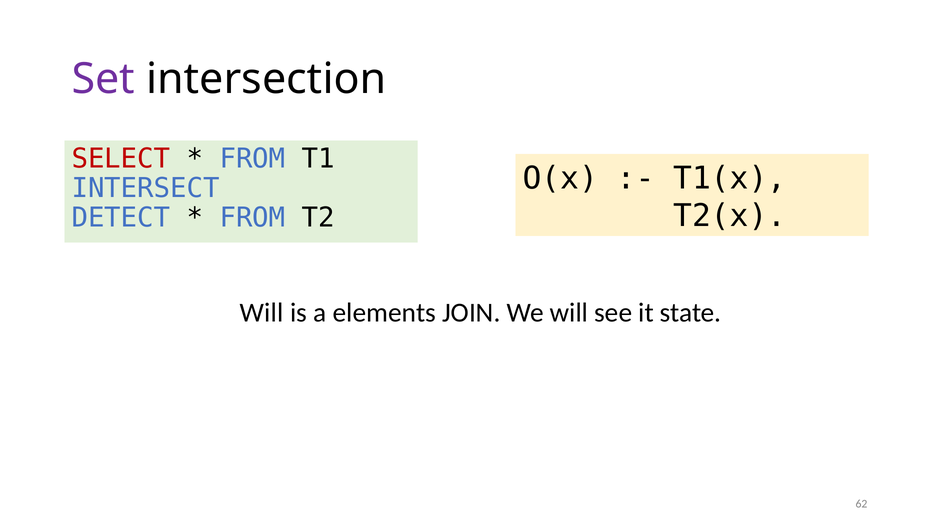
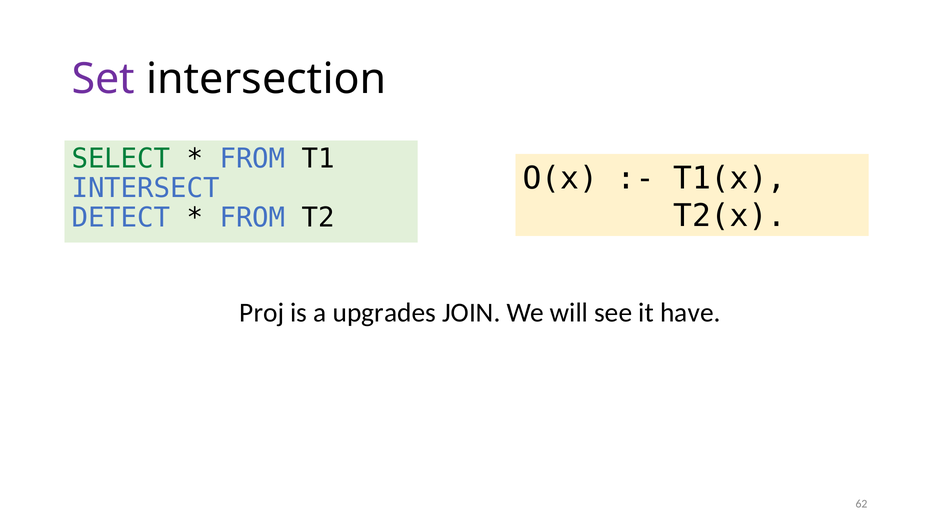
SELECT colour: red -> green (121, 159)
Will: Will -> Proj (262, 313)
elements: elements -> upgrades (384, 313)
state: state -> have (690, 313)
